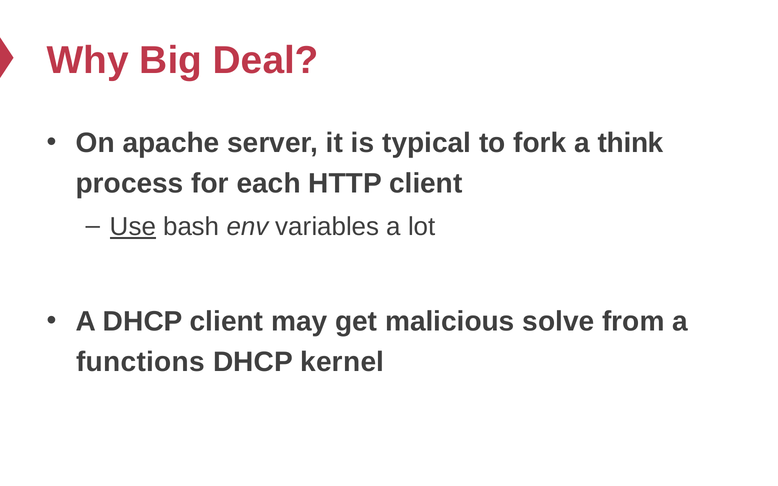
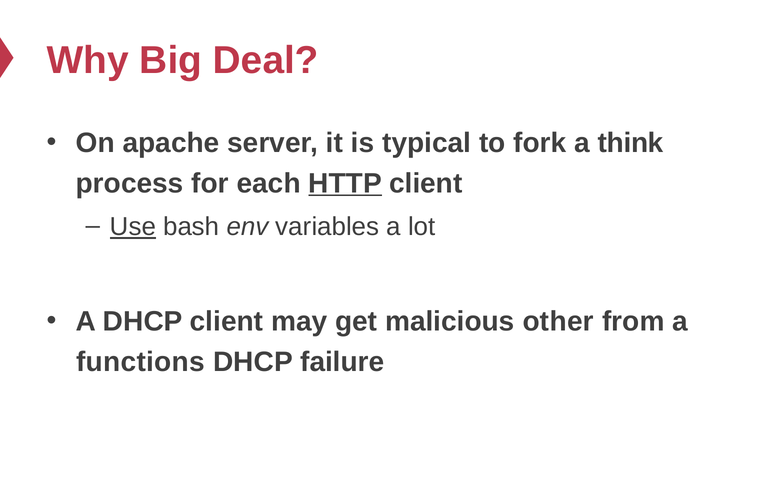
HTTP underline: none -> present (345, 183)
solve: solve -> other (558, 322)
kernel: kernel -> failure (342, 362)
